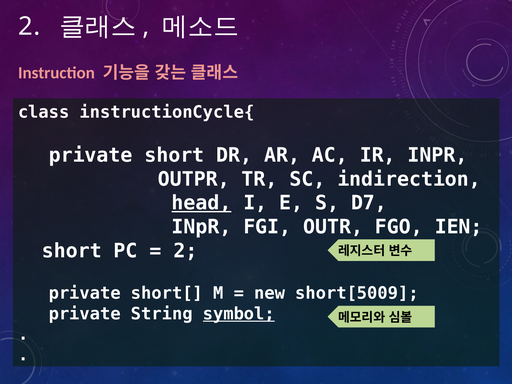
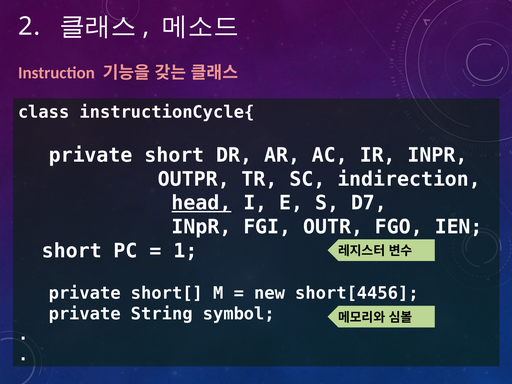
2: 2 -> 1 (185, 251)
short[5009: short[5009 -> short[4456 (357, 293)
symbol underline: present -> none (239, 314)
